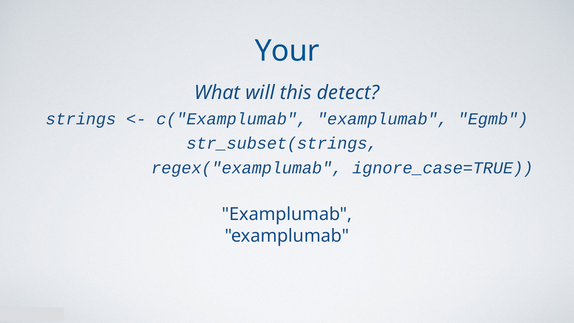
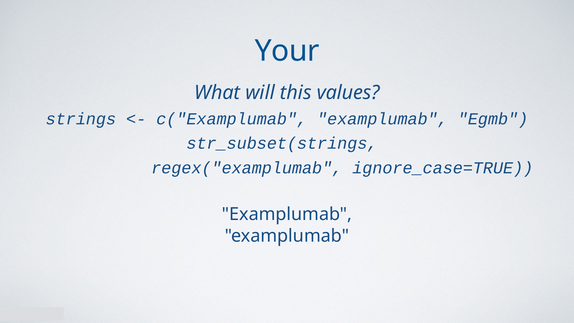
detect: detect -> values (348, 93)
